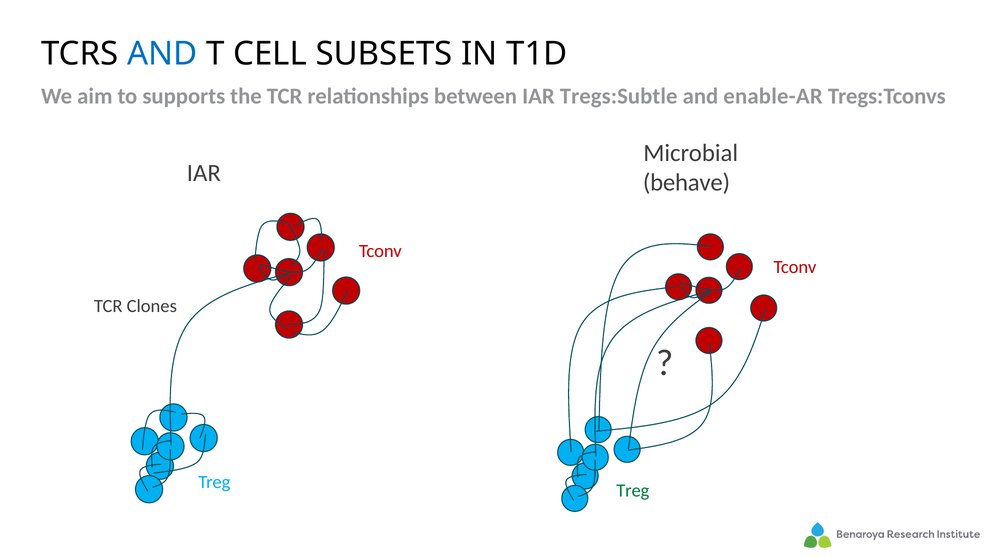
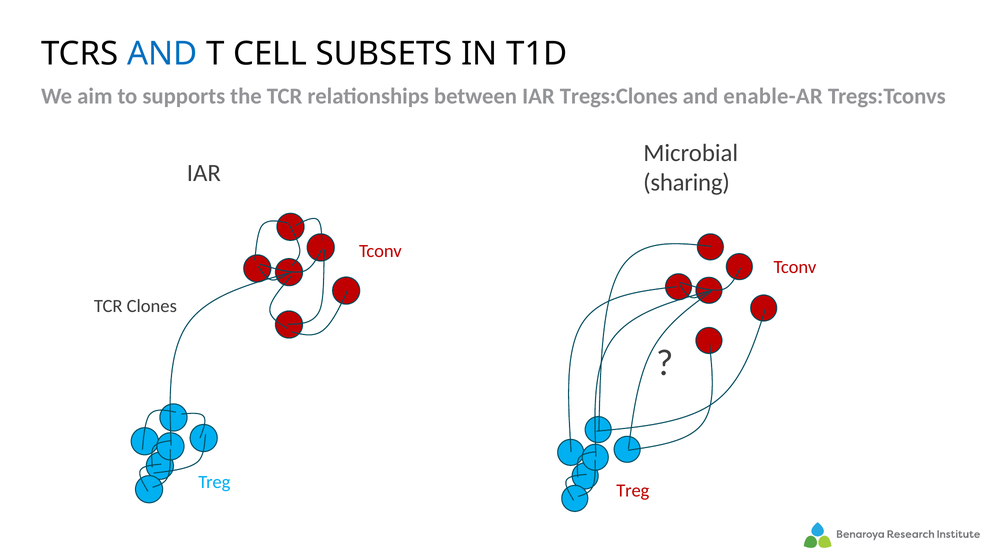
Tregs:Subtle: Tregs:Subtle -> Tregs:Clones (619, 96)
behave: behave -> sharing (686, 183)
Treg colour: green -> red (633, 491)
